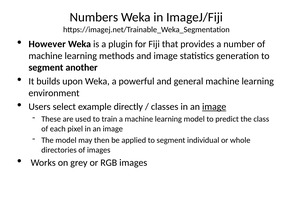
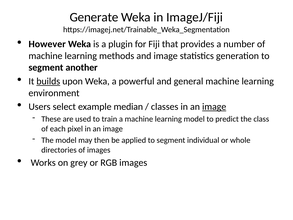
Numbers: Numbers -> Generate (94, 17)
builds underline: none -> present (48, 81)
directly: directly -> median (128, 107)
